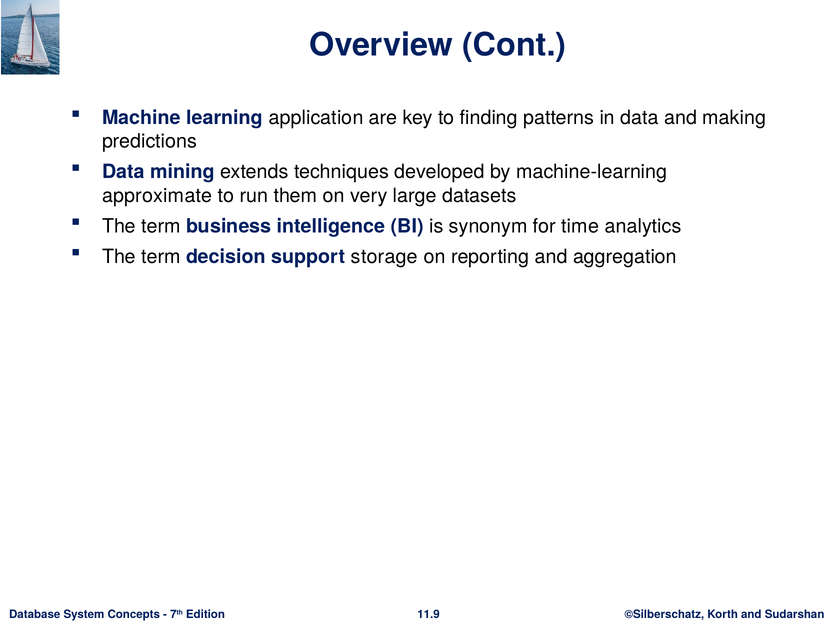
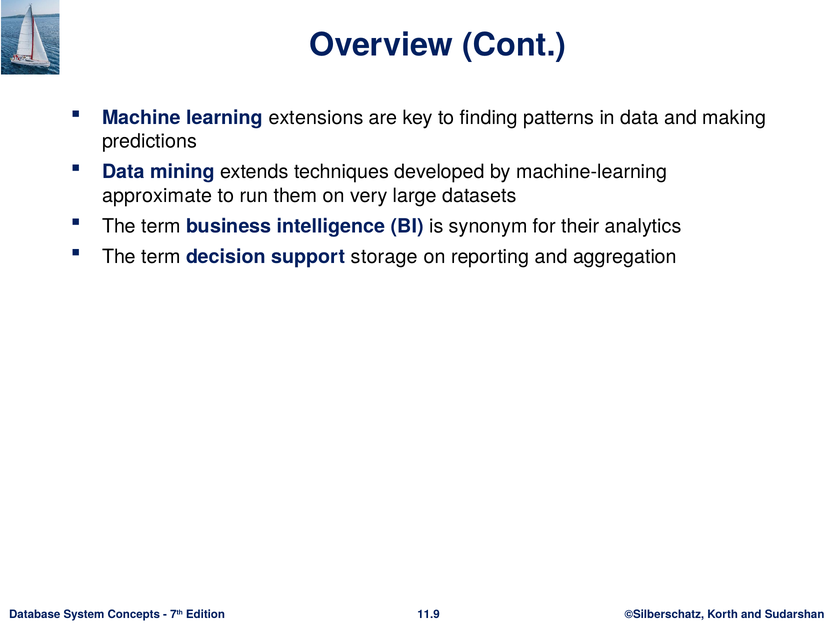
application: application -> extensions (316, 118)
time: time -> their (580, 226)
